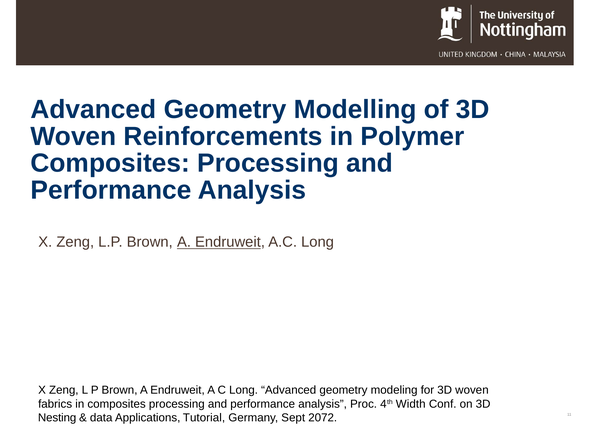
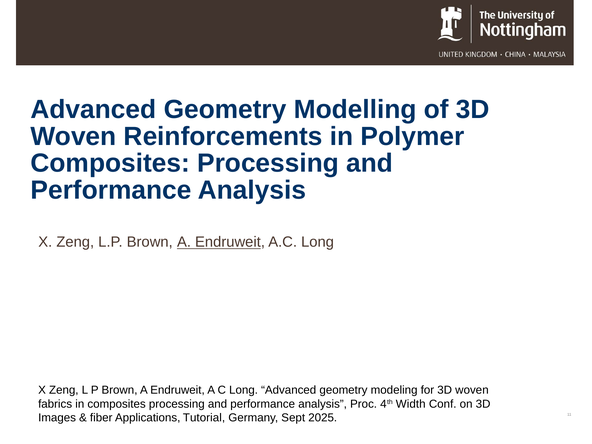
Nesting: Nesting -> Images (57, 418)
data: data -> fiber (101, 418)
2072: 2072 -> 2025 (323, 418)
